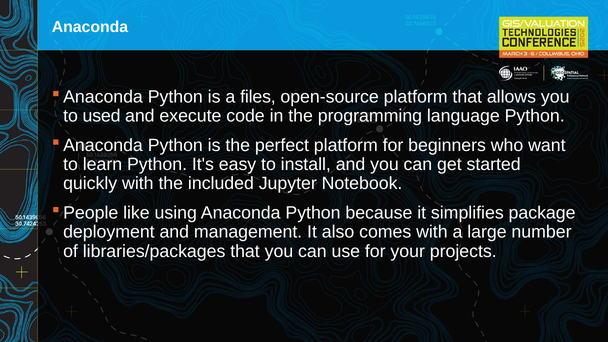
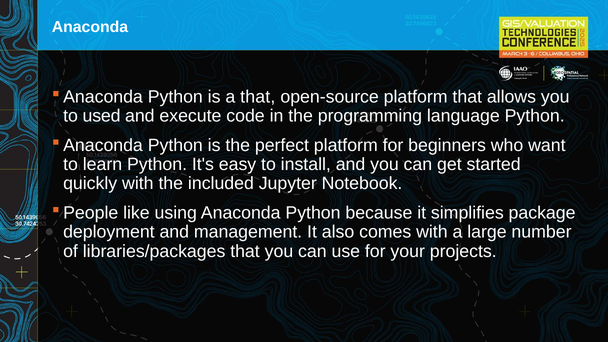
a files: files -> that (258, 97)
